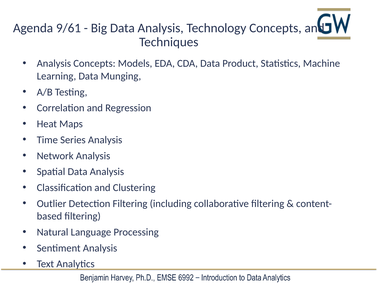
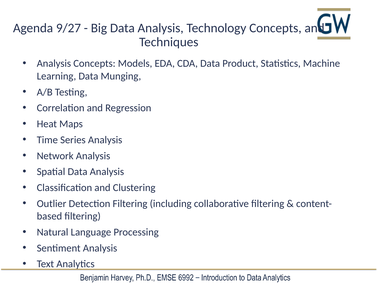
9/61: 9/61 -> 9/27 (68, 28)
